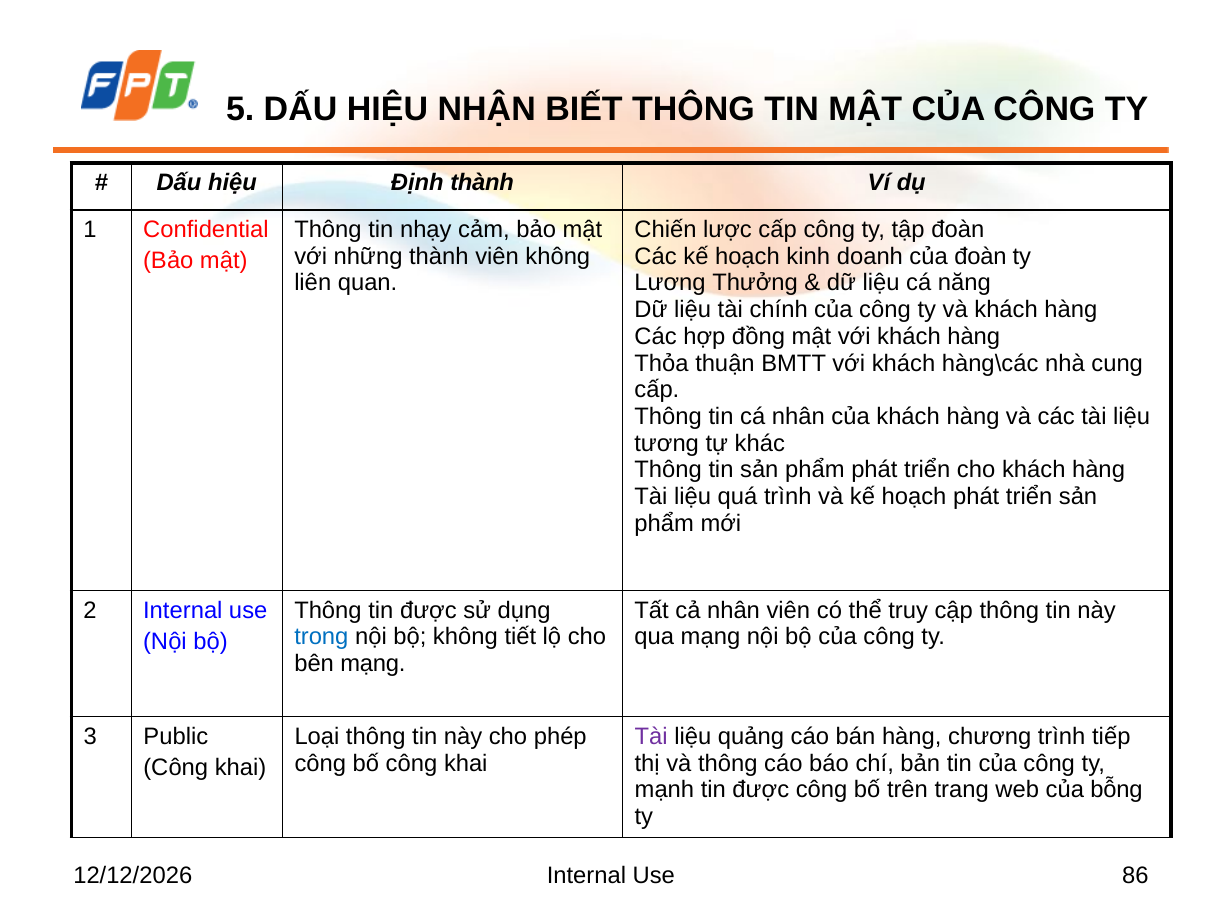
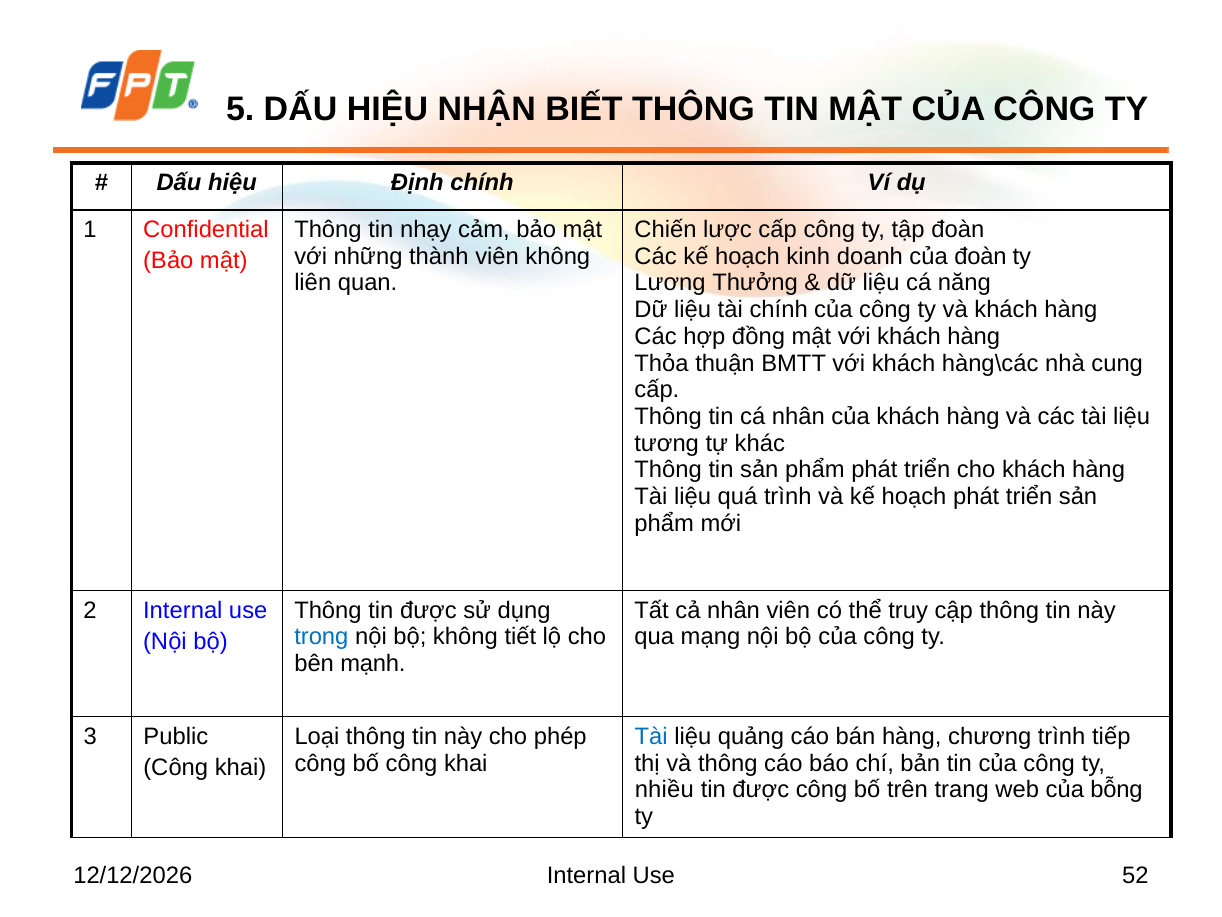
Định thành: thành -> chính (482, 183)
bên mạng: mạng -> mạnh (373, 663)
Tài colour: purple -> blue (651, 736)
mạnh: mạnh -> nhiều (664, 789)
86: 86 -> 52 (1135, 875)
